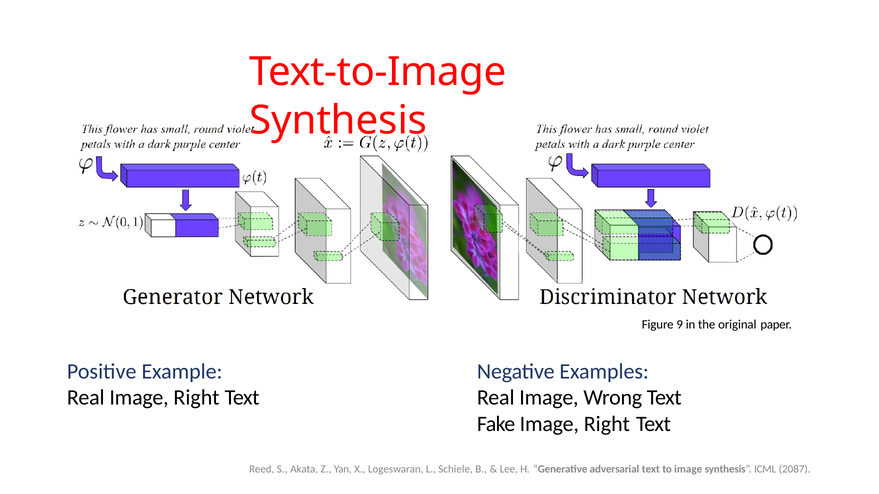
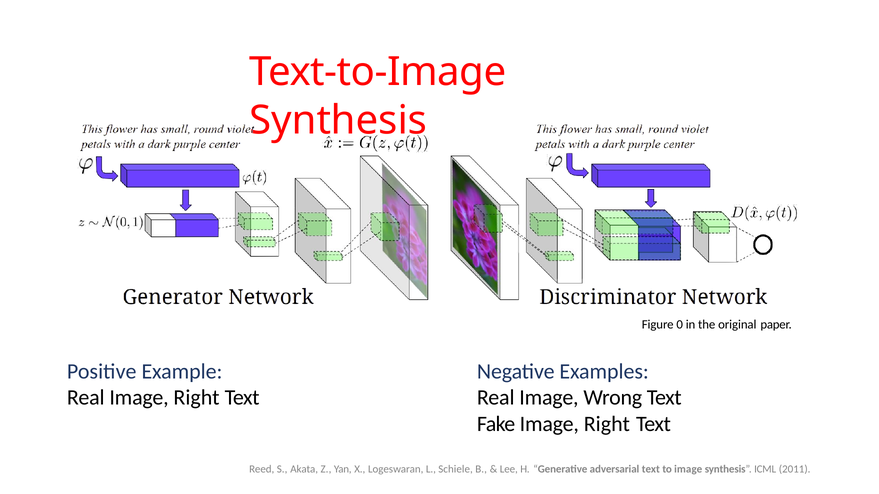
9: 9 -> 0 (680, 325)
2087: 2087 -> 2011 (795, 470)
